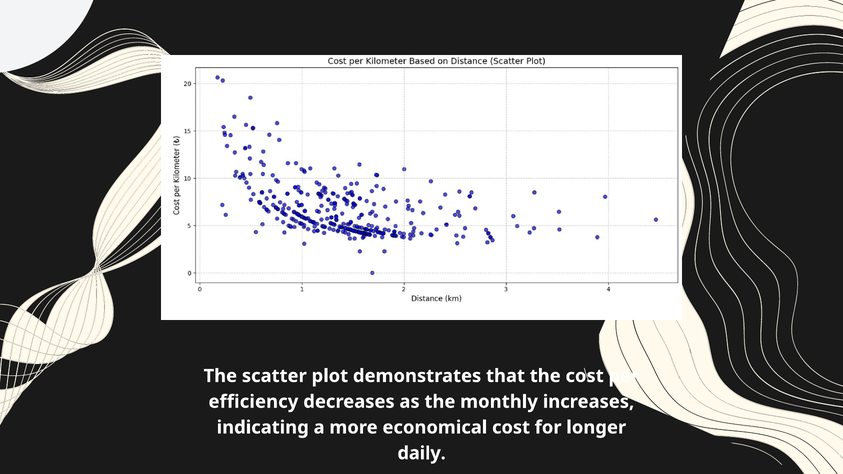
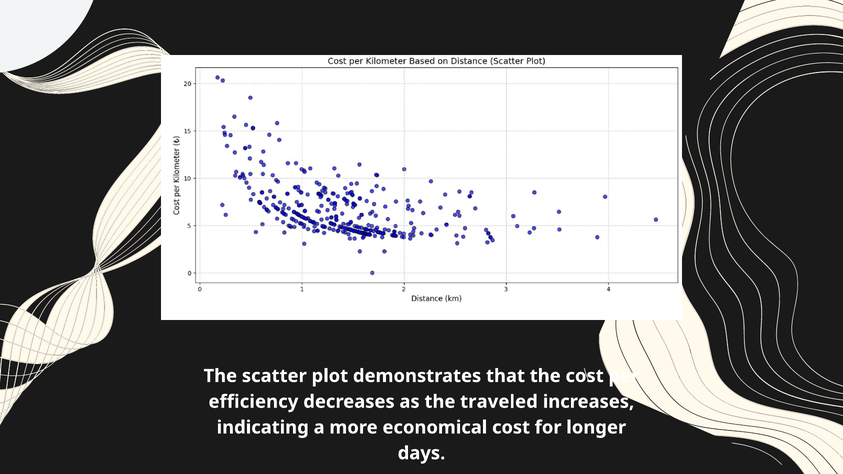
monthly: monthly -> traveled (499, 402)
daily: daily -> days (421, 453)
